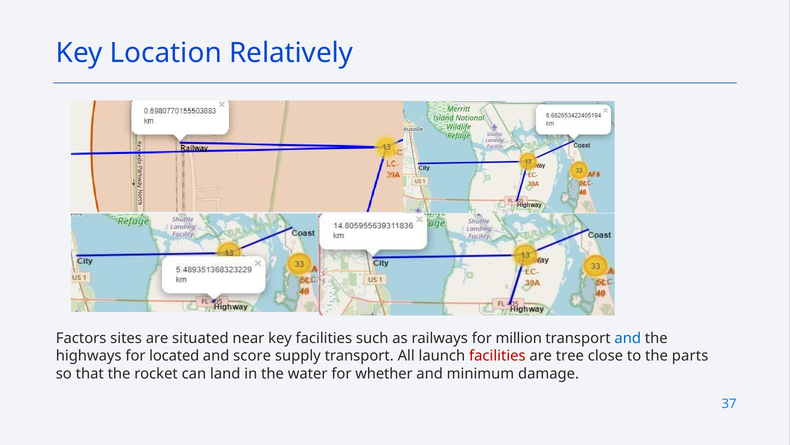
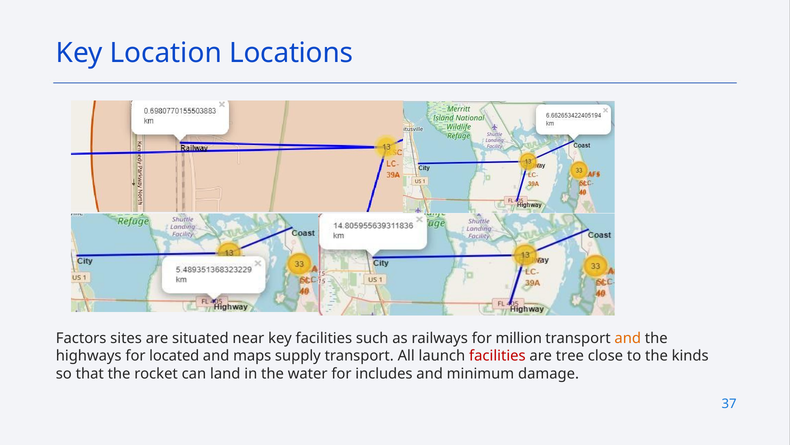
Relatively: Relatively -> Locations (291, 53)
and colour: blue -> orange (628, 338)
score: score -> maps (252, 356)
parts: parts -> kinds (690, 356)
whether: whether -> includes (384, 373)
